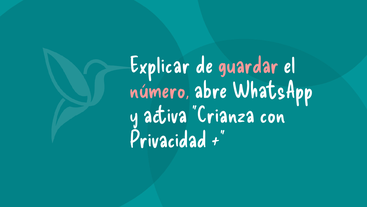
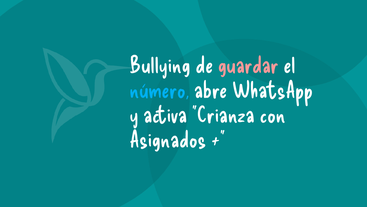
Explicar: Explicar -> Bullying (160, 65)
número colour: pink -> light blue (159, 90)
Privacidad: Privacidad -> Asignados (168, 140)
